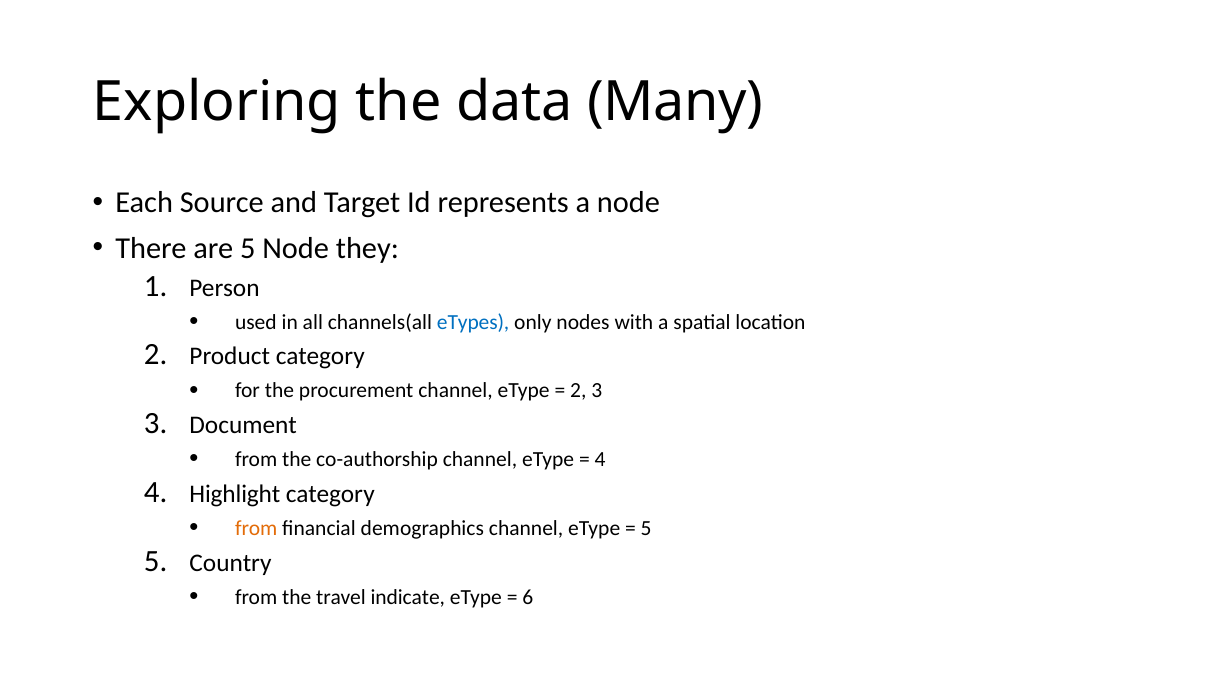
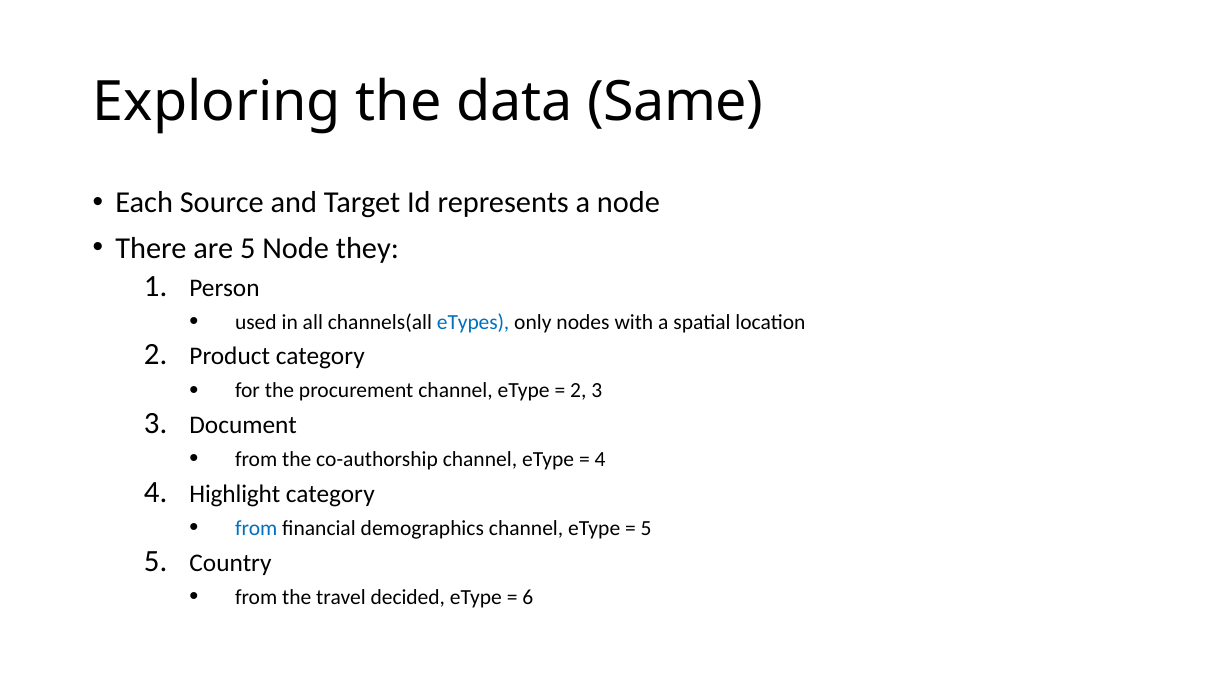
Many: Many -> Same (675, 102)
from colour: orange -> blue (256, 529)
indicate: indicate -> decided (408, 598)
